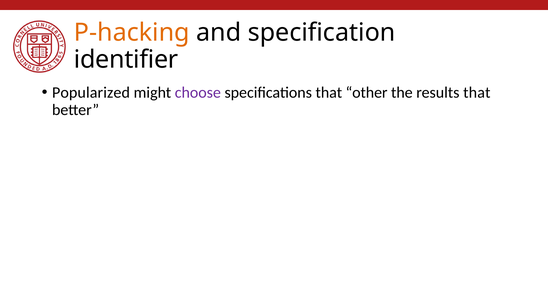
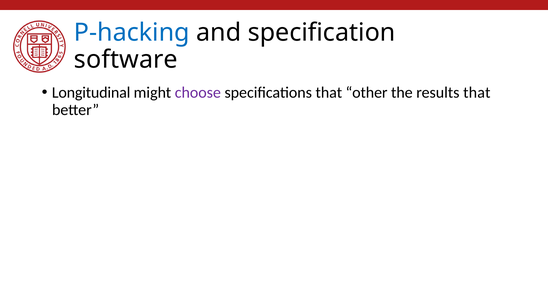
P-hacking colour: orange -> blue (132, 32)
identifier: identifier -> software (126, 60)
Popularized: Popularized -> Longitudinal (91, 93)
